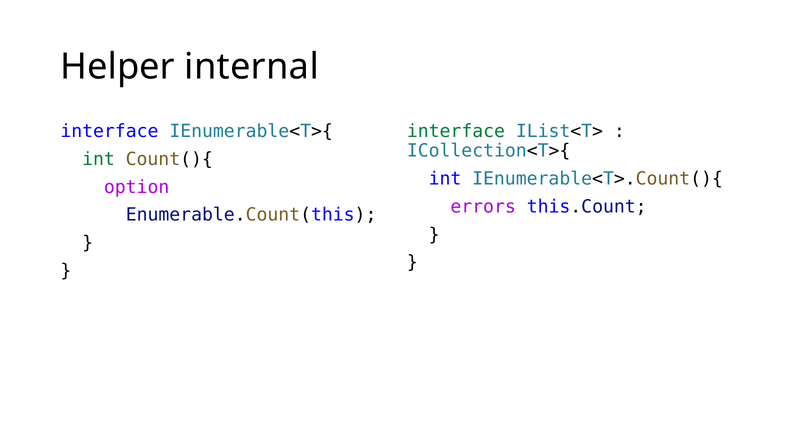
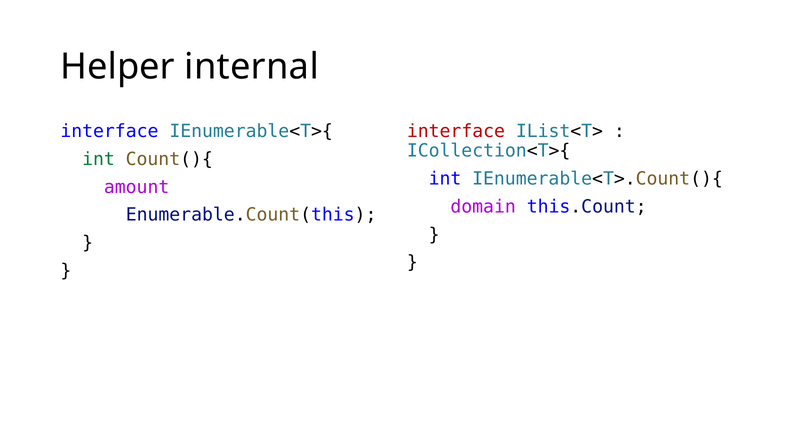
interface colour: green -> red (456, 131)
option: option -> amount (137, 187)
errors: errors -> domain (483, 206)
